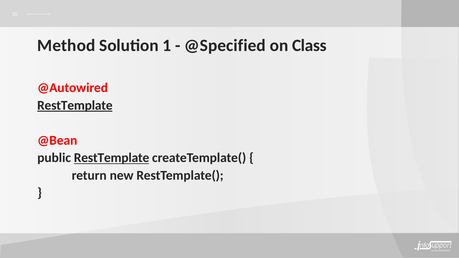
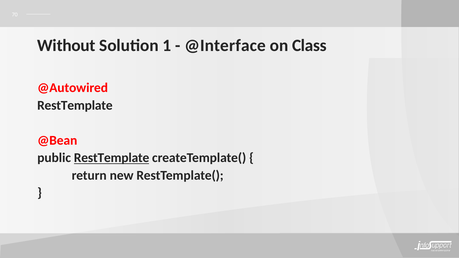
Method: Method -> Without (66, 45)
@Specified: @Specified -> @Interface (225, 45)
RestTemplate underline: present -> none (75, 105)
